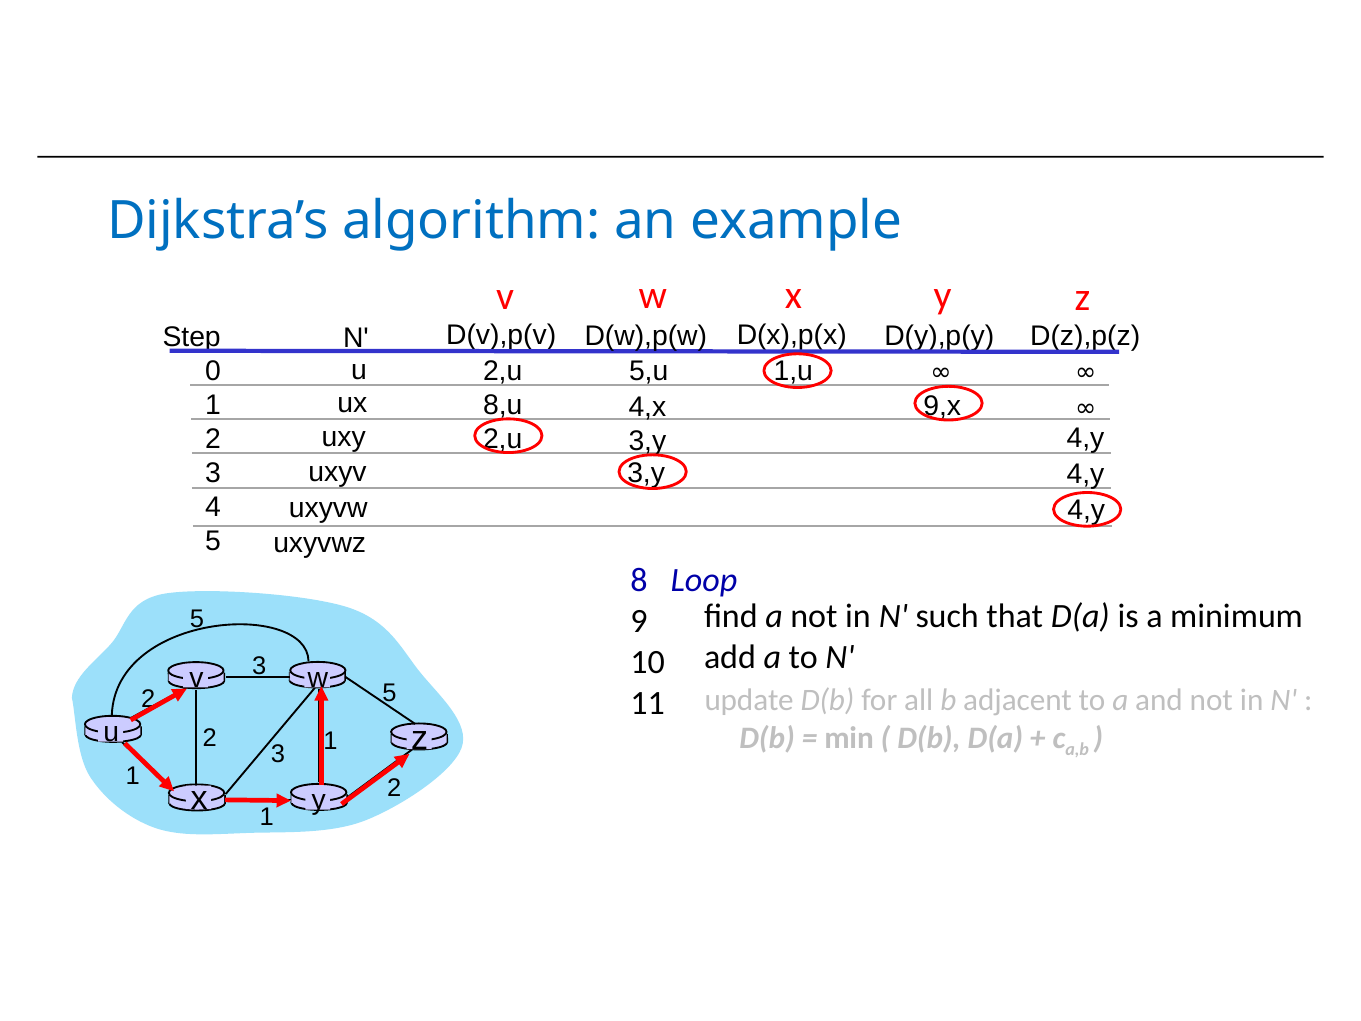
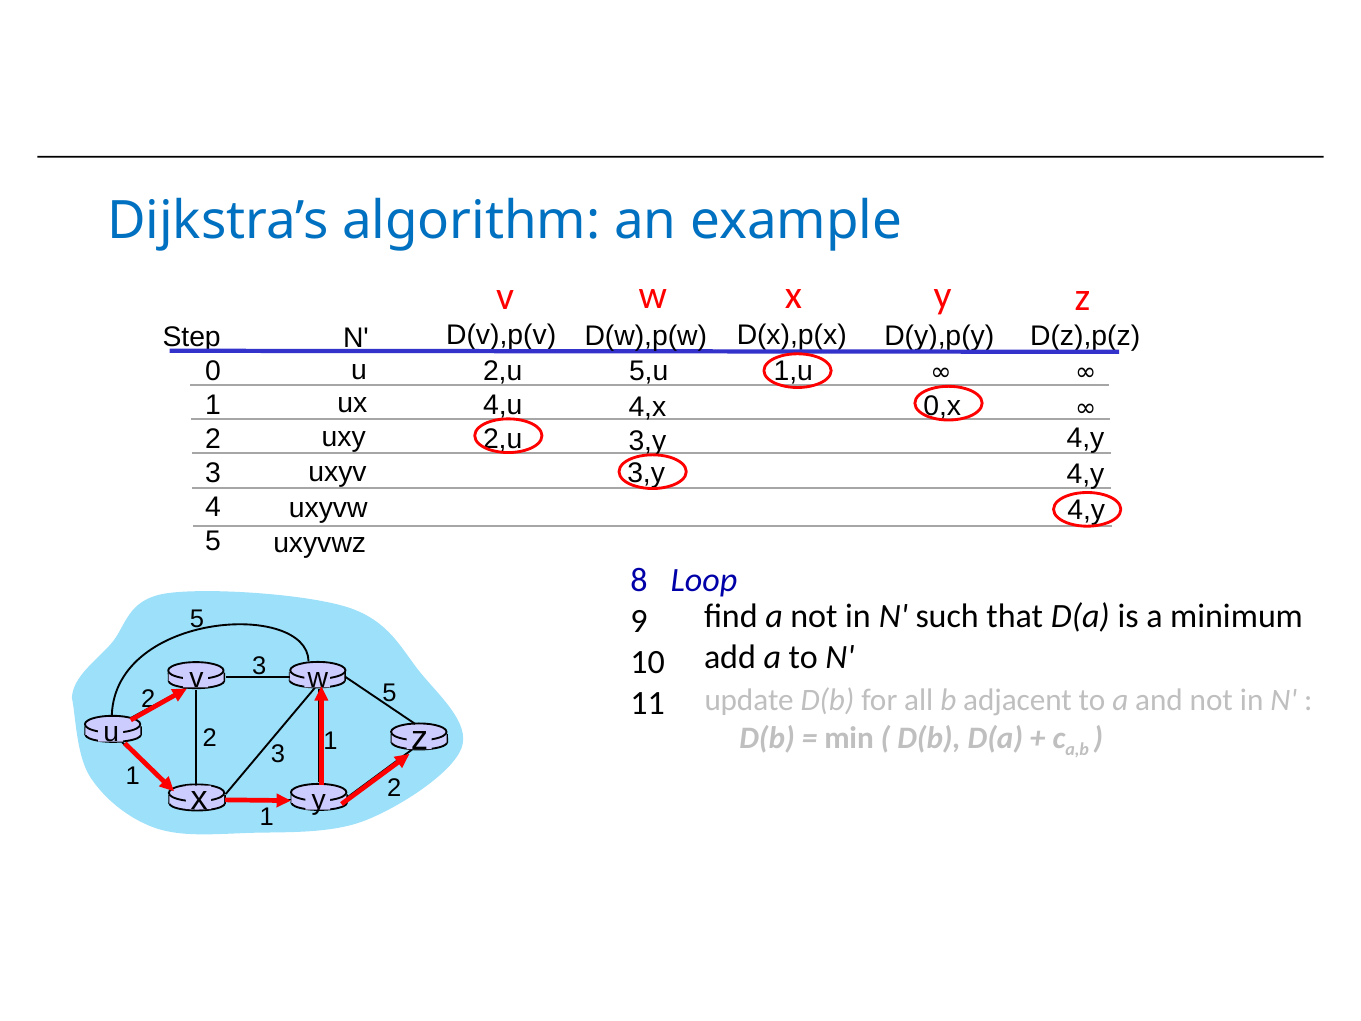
8,u: 8,u -> 4,u (503, 405)
9,x: 9,x -> 0,x (942, 406)
